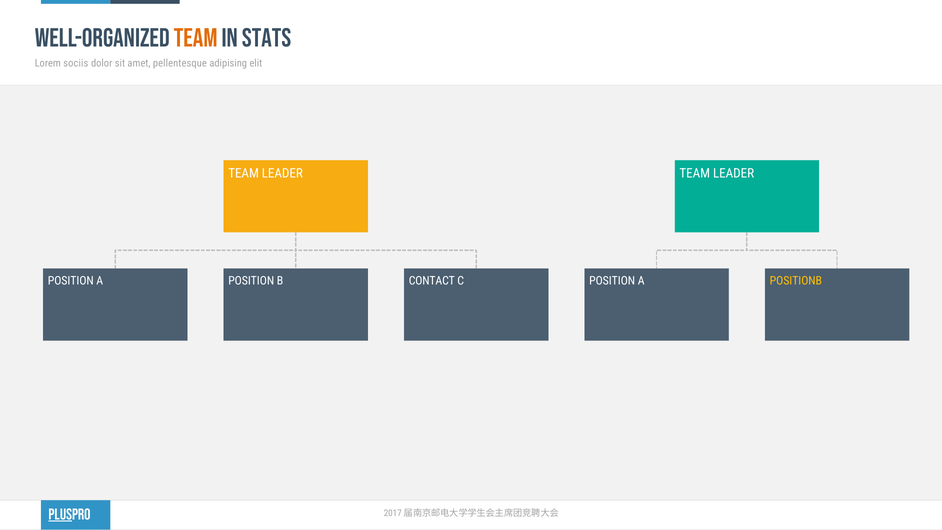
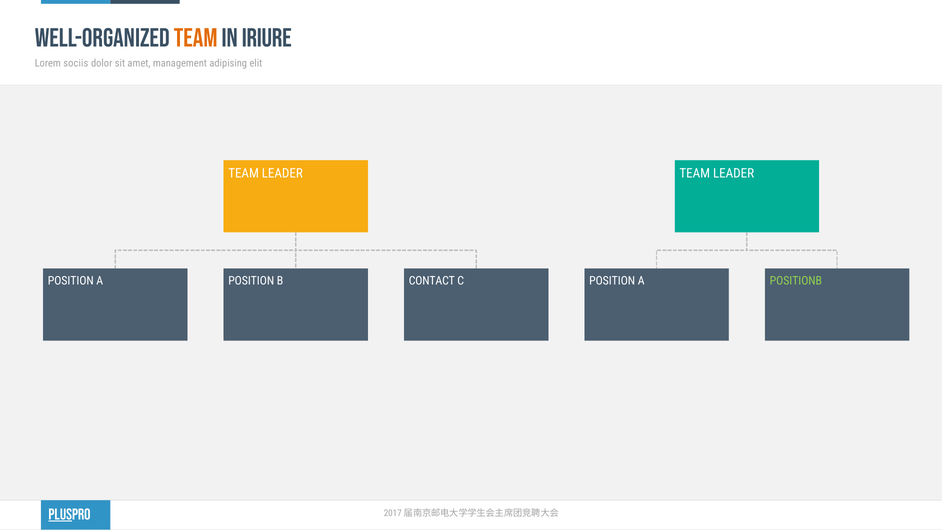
stats: stats -> iriure (267, 38)
pellentesque: pellentesque -> management (180, 63)
POSITIONB colour: yellow -> light green (796, 281)
